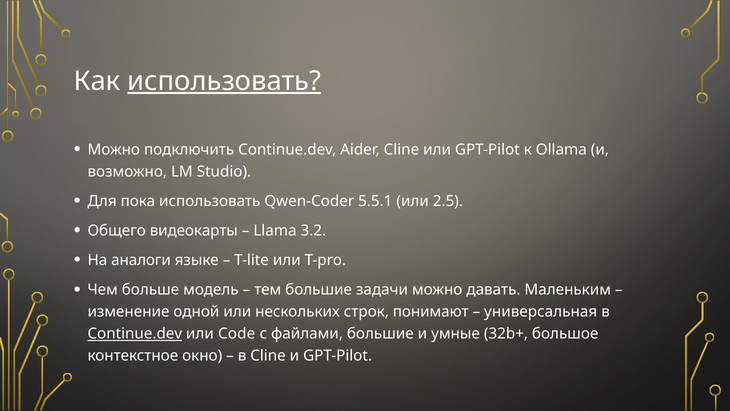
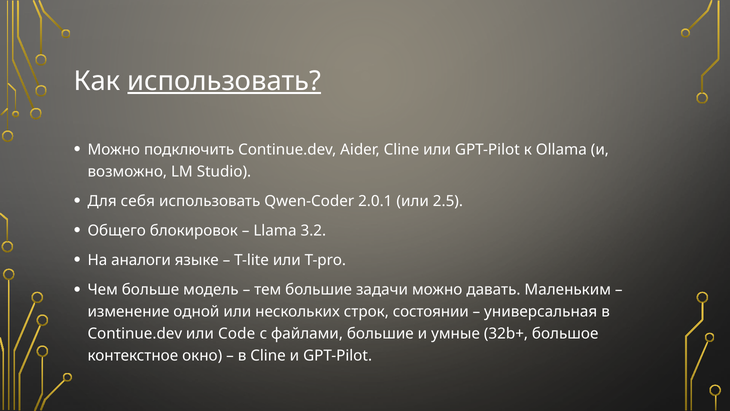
пока: пока -> себя (138, 201)
5.5.1: 5.5.1 -> 2.0.1 (375, 201)
видеокарты: видеокарты -> блокировок (194, 231)
понимают: понимают -> состоянии (431, 312)
Continue.dev underline: present -> none (135, 333)
